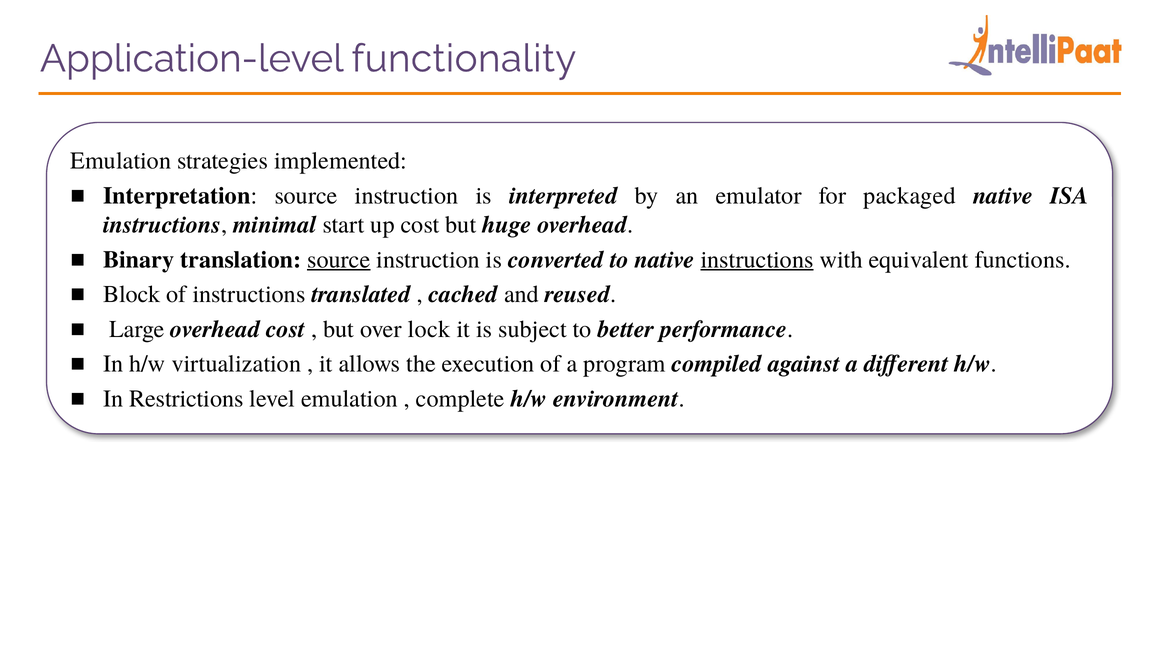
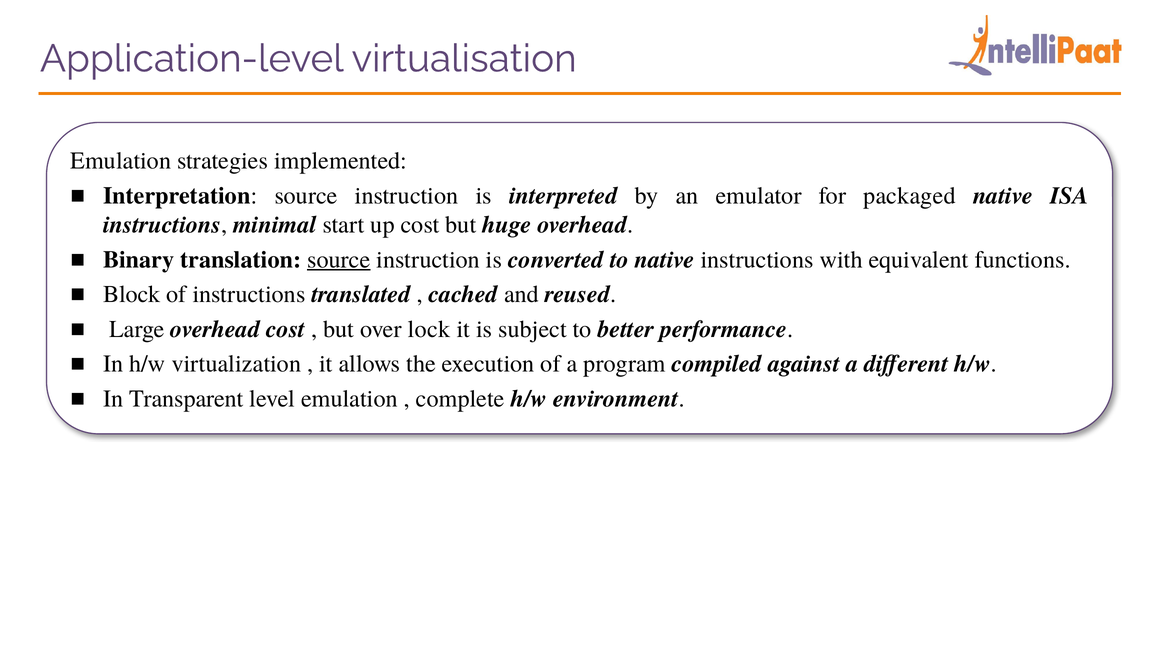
functionality: functionality -> virtualisation (464, 59)
instructions underline: present -> none (757, 260)
Restrictions: Restrictions -> Transparent (186, 399)
